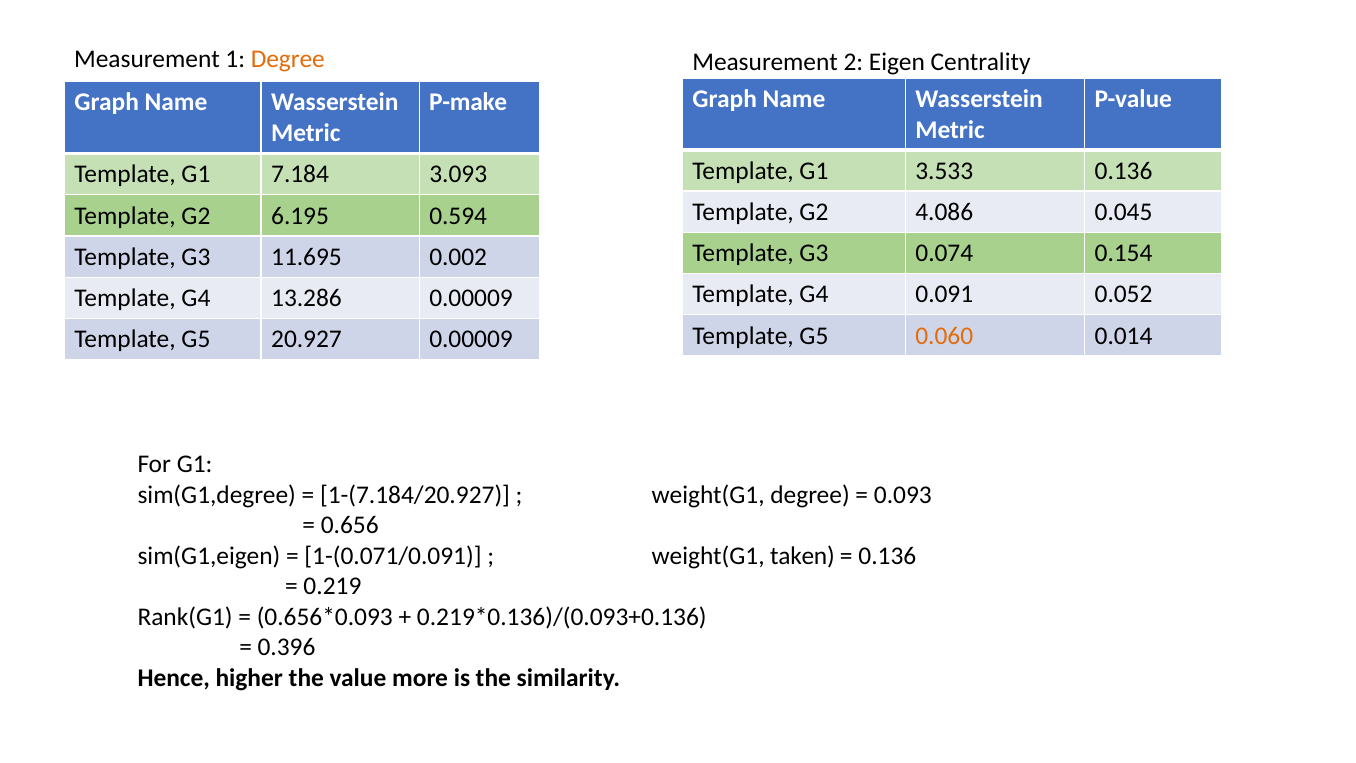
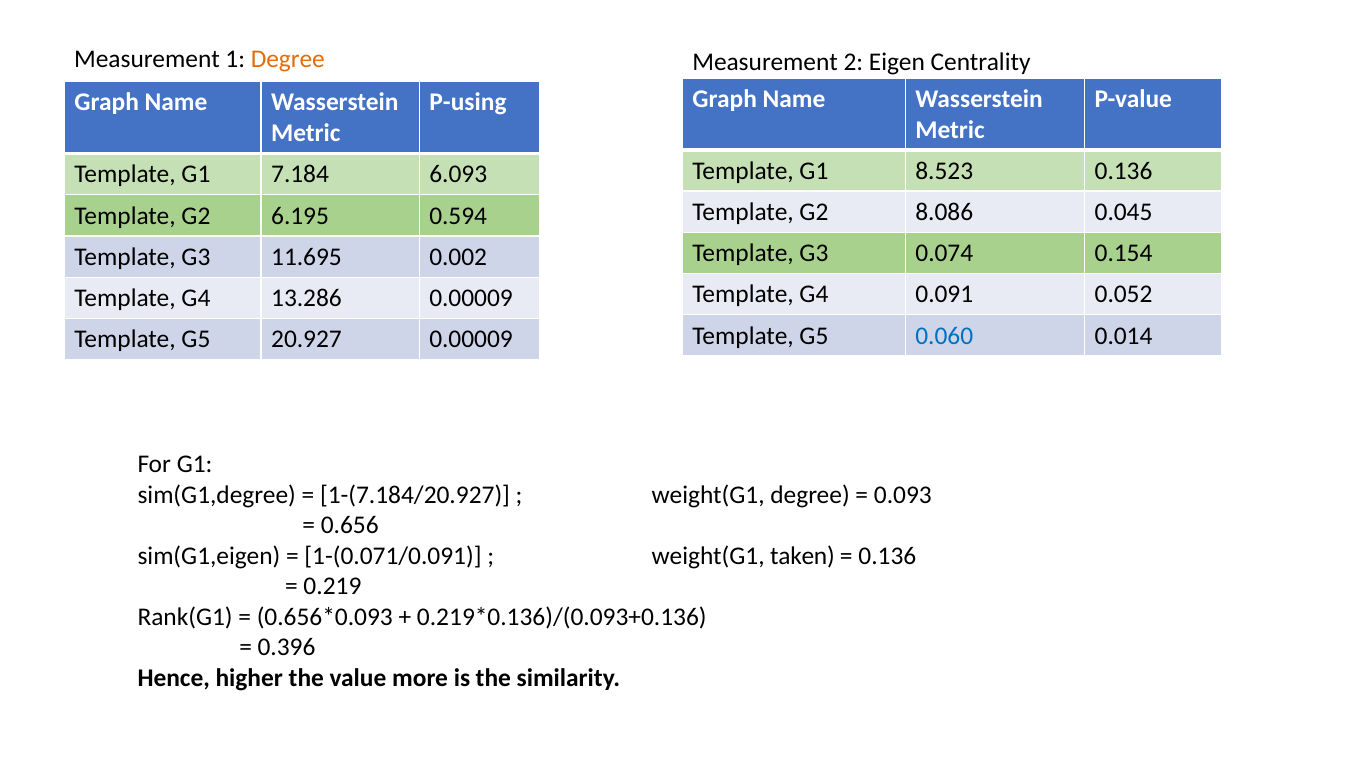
P-make: P-make -> P-using (468, 102)
3.533: 3.533 -> 8.523 (944, 171)
3.093: 3.093 -> 6.093 (458, 174)
4.086: 4.086 -> 8.086 (944, 212)
0.060 colour: orange -> blue (944, 336)
